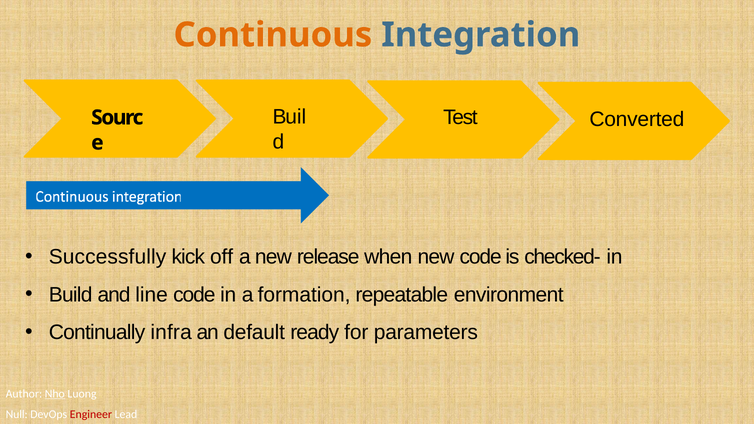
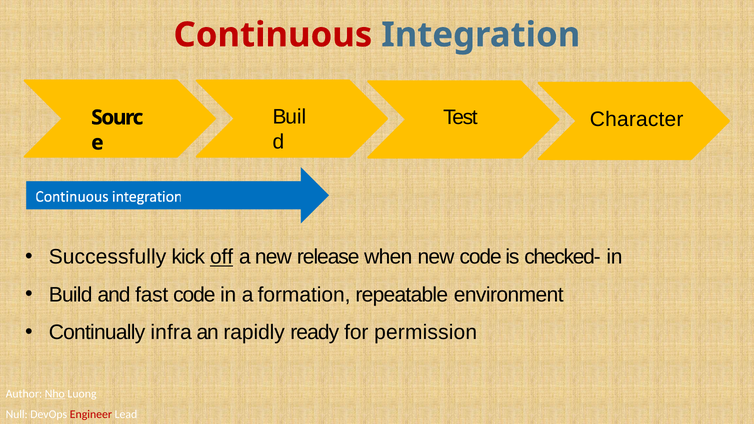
Continuous colour: orange -> red (273, 35)
Converted: Converted -> Character (637, 119)
off underline: none -> present (222, 257)
line: line -> fast (152, 295)
default: default -> rapidly (254, 332)
parameters: parameters -> permission (426, 332)
